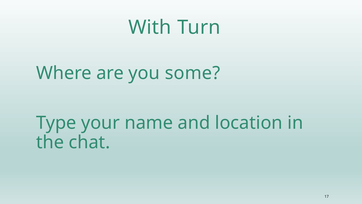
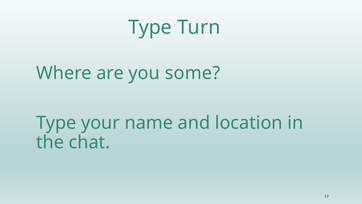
With: With -> Type (150, 27)
